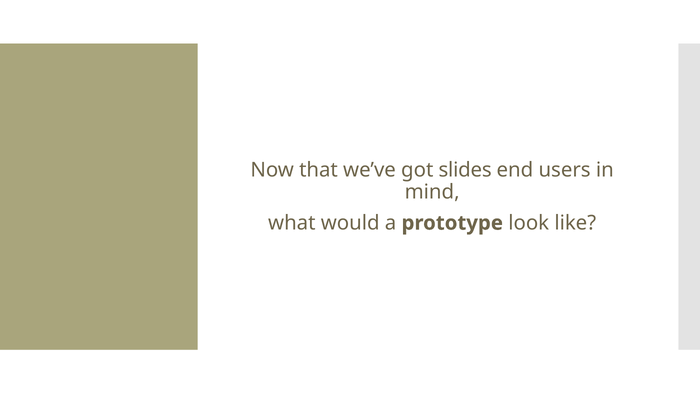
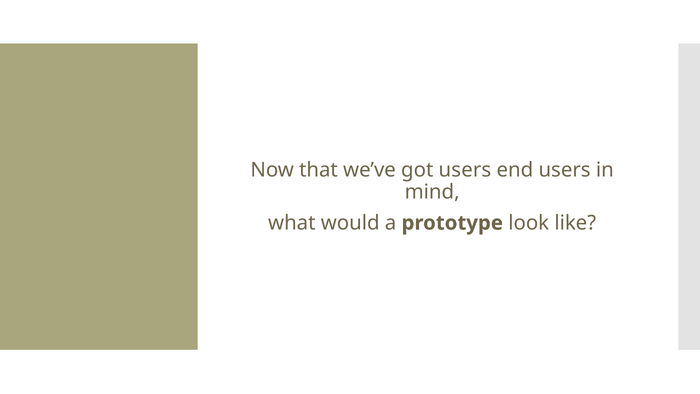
got slides: slides -> users (465, 170)
